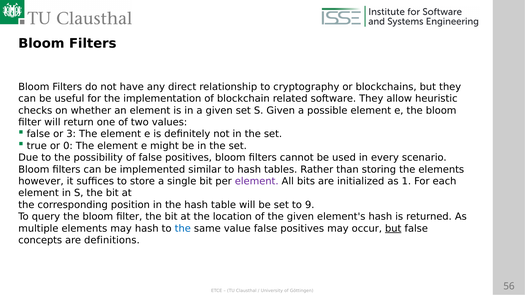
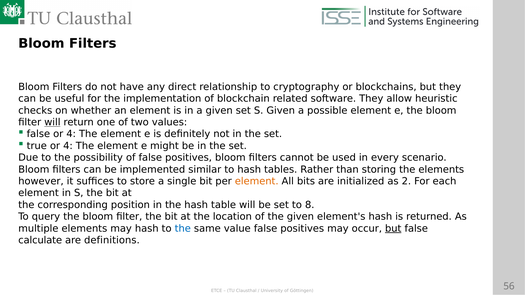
will underline: none -> present (52, 122)
false or 3: 3 -> 4 (71, 134)
true or 0: 0 -> 4 (68, 146)
element colour: purple -> orange (257, 181)
1: 1 -> 2 (406, 181)
9: 9 -> 8 (310, 205)
concepts: concepts -> calculate (40, 241)
